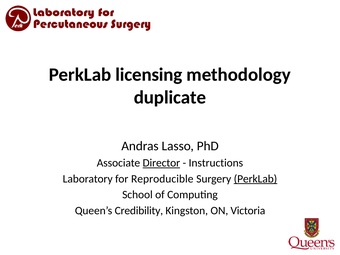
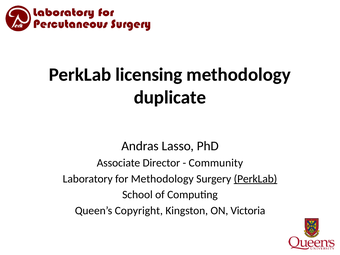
Director underline: present -> none (161, 163)
Instructions: Instructions -> Community (216, 163)
for Reproducible: Reproducible -> Methodology (162, 179)
Credibility: Credibility -> Copyright (139, 211)
